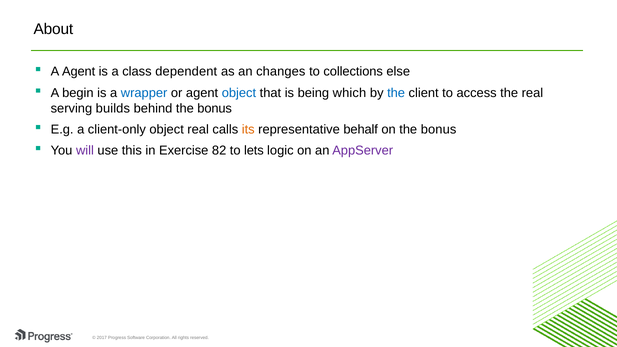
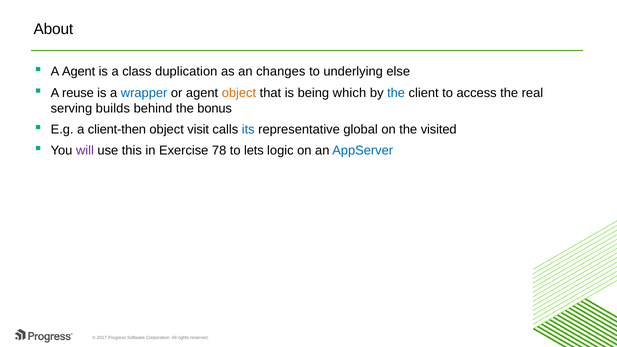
dependent: dependent -> duplication (186, 72)
collections: collections -> underlying (353, 72)
begin: begin -> reuse (78, 93)
object colour: blue -> orange (239, 93)
client-only: client-only -> client-then (117, 130)
object real: real -> visit (198, 130)
its colour: orange -> blue (248, 130)
behalf: behalf -> global (361, 130)
on the bonus: bonus -> visited (439, 130)
82: 82 -> 78 (219, 151)
AppServer colour: purple -> blue (363, 151)
